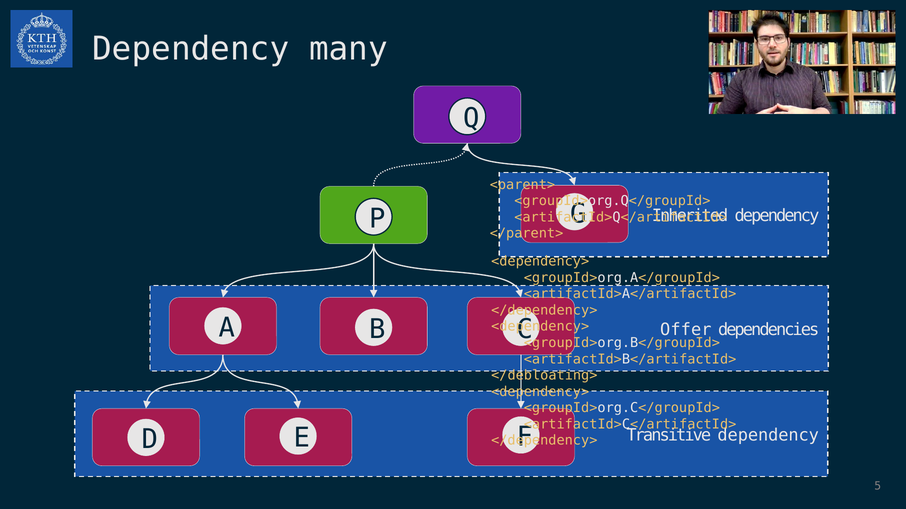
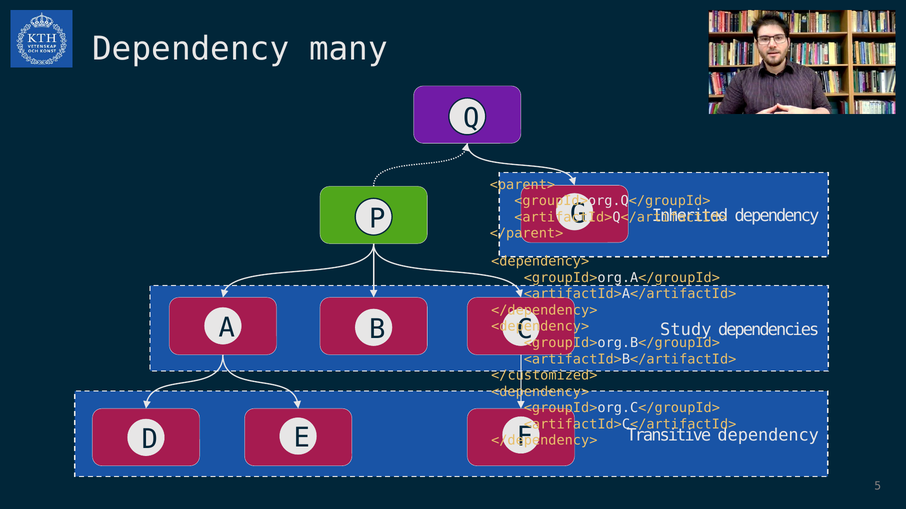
Offer: Offer -> Study (686, 330)
</debloating>: </debloating> -> </customized> (544, 376)
